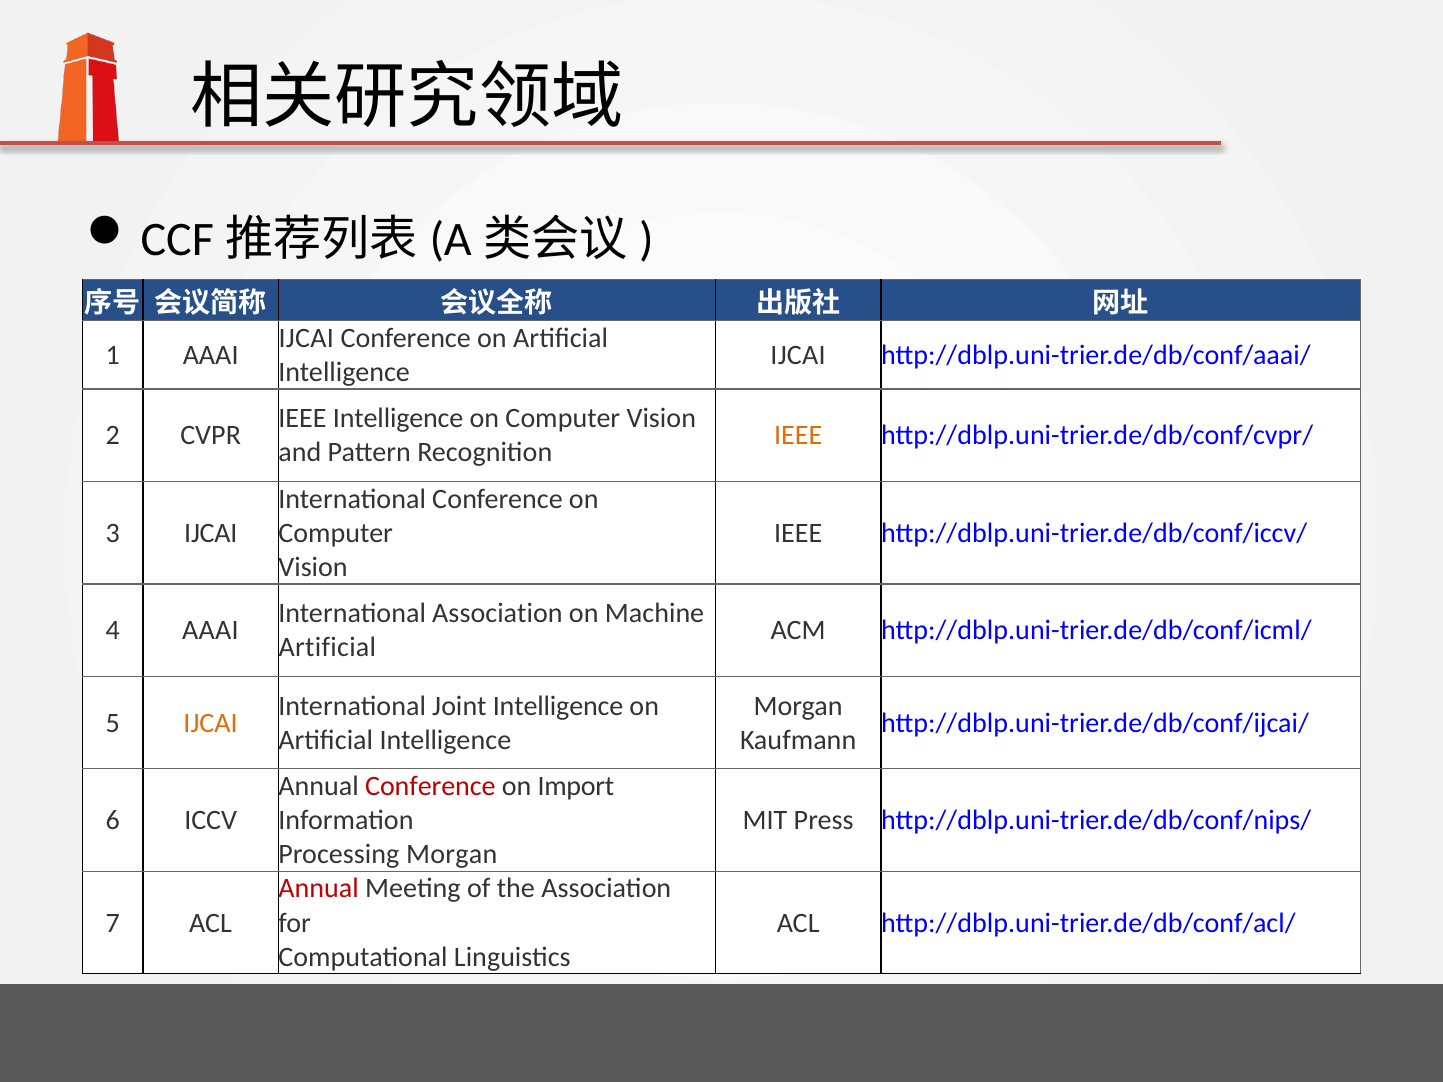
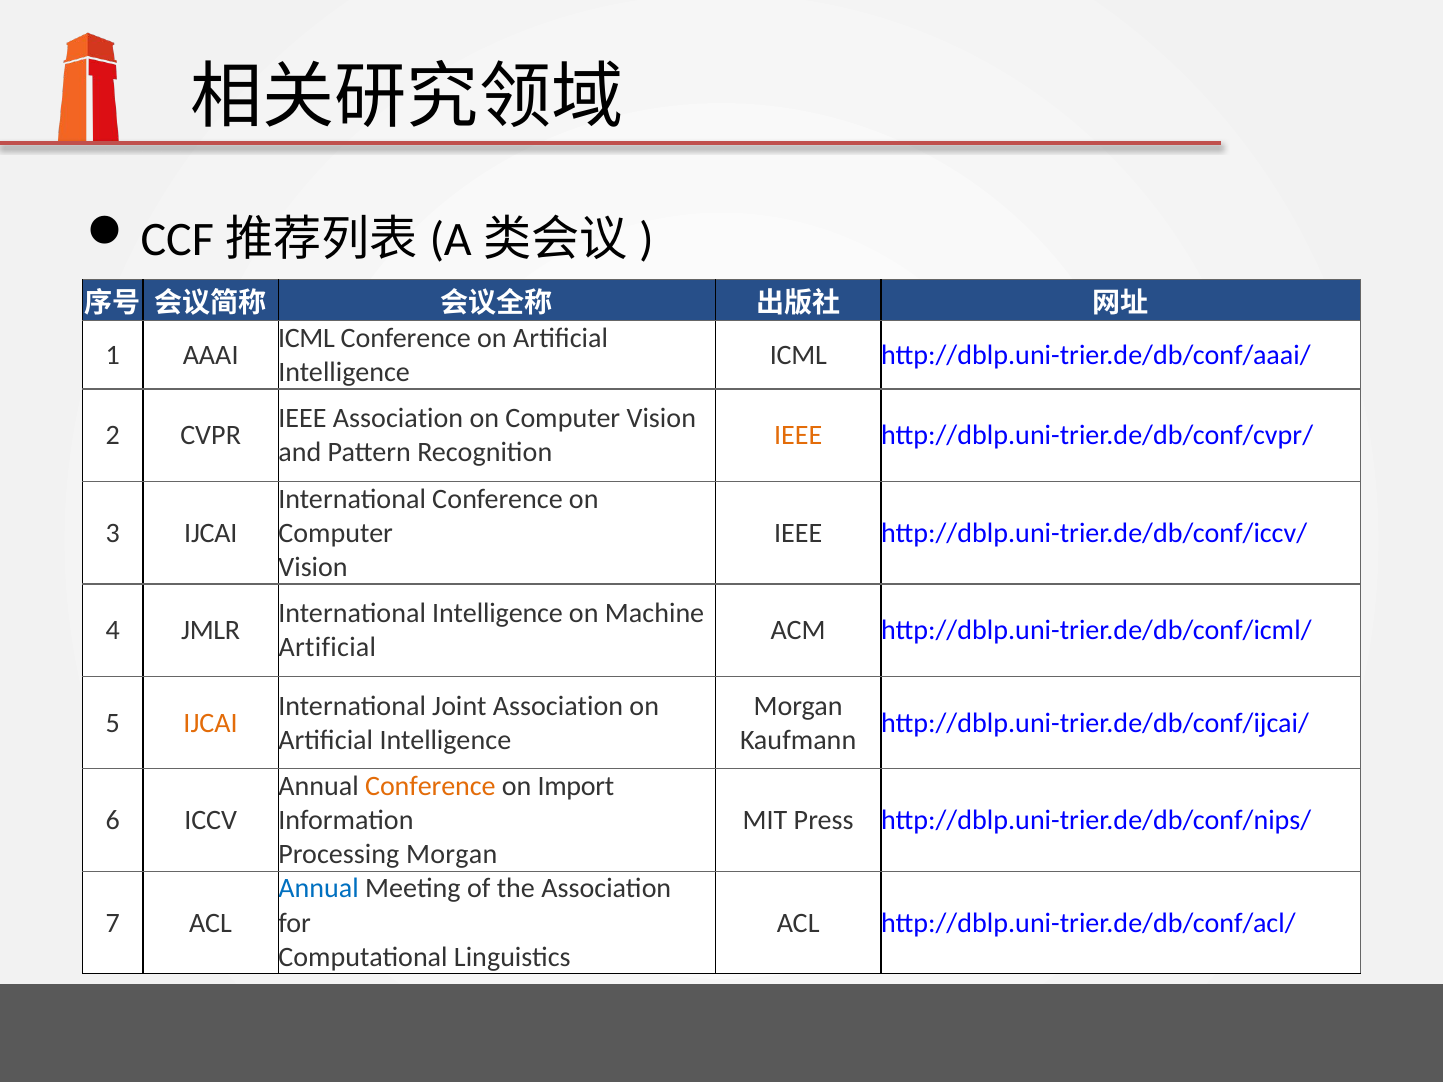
IJCAI: IJCAI -> ICML (306, 338)
IJCAI: IJCAI -> ICML (798, 355)
IEEE Intelligence: Intelligence -> Association (398, 419)
International Association: Association -> Intelligence (498, 614)
4 AAAI: AAAI -> JMLR (211, 631)
Joint Intelligence: Intelligence -> Association (558, 706)
Conference colour: red -> orange (430, 786)
Annual colour: red -> blue (319, 889)
